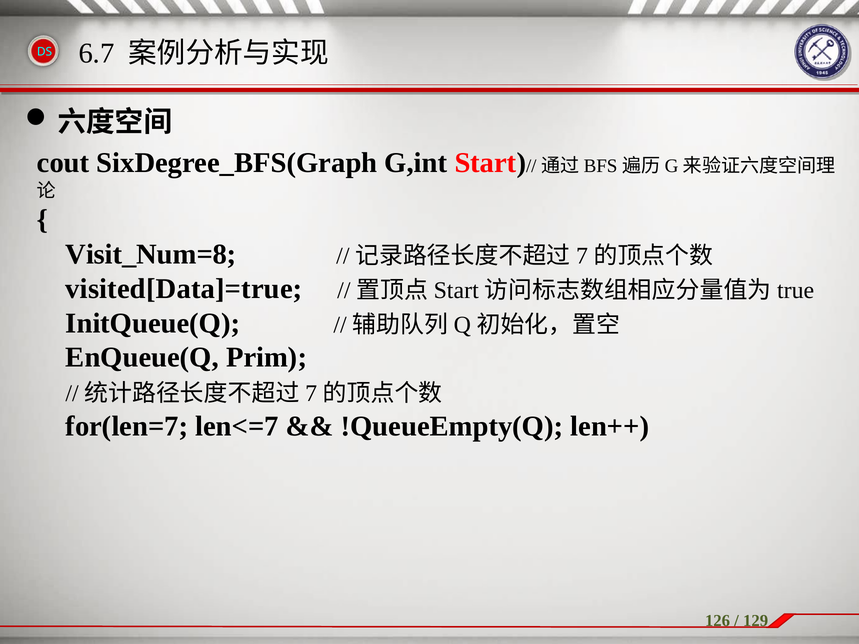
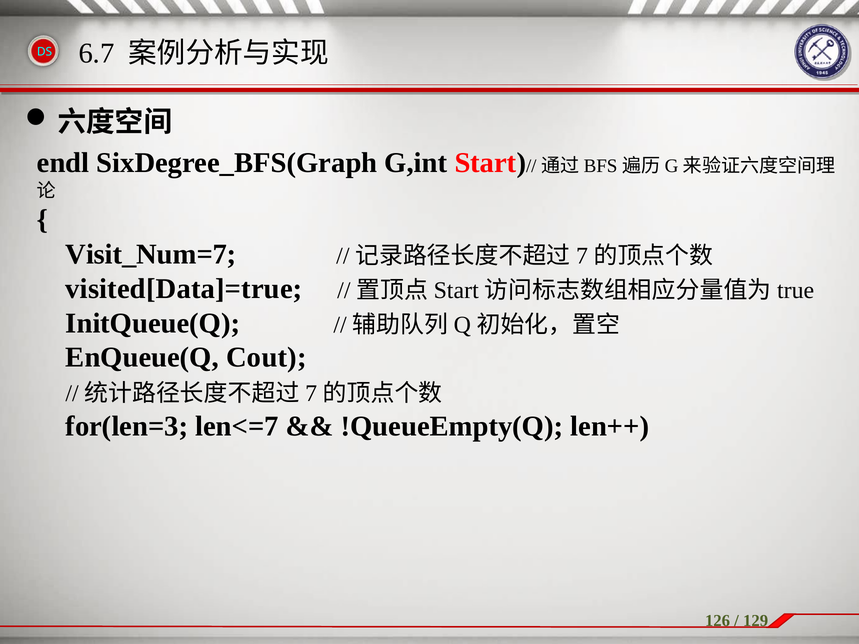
cout: cout -> endl (63, 163)
Visit_Num=8: Visit_Num=8 -> Visit_Num=7 (151, 254)
Prim: Prim -> Cout (266, 358)
for(len=7: for(len=7 -> for(len=3 (127, 426)
